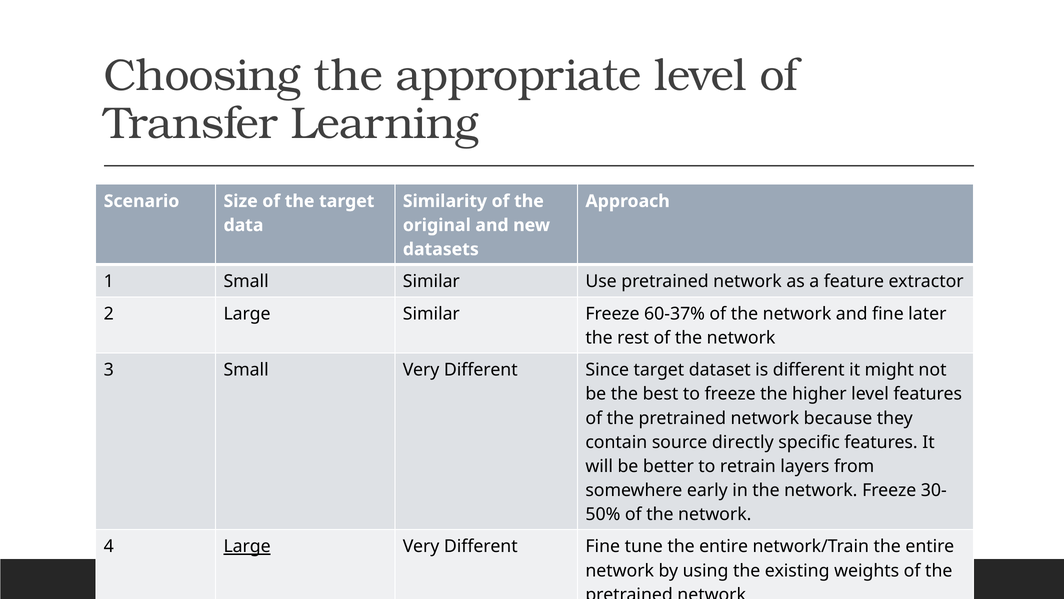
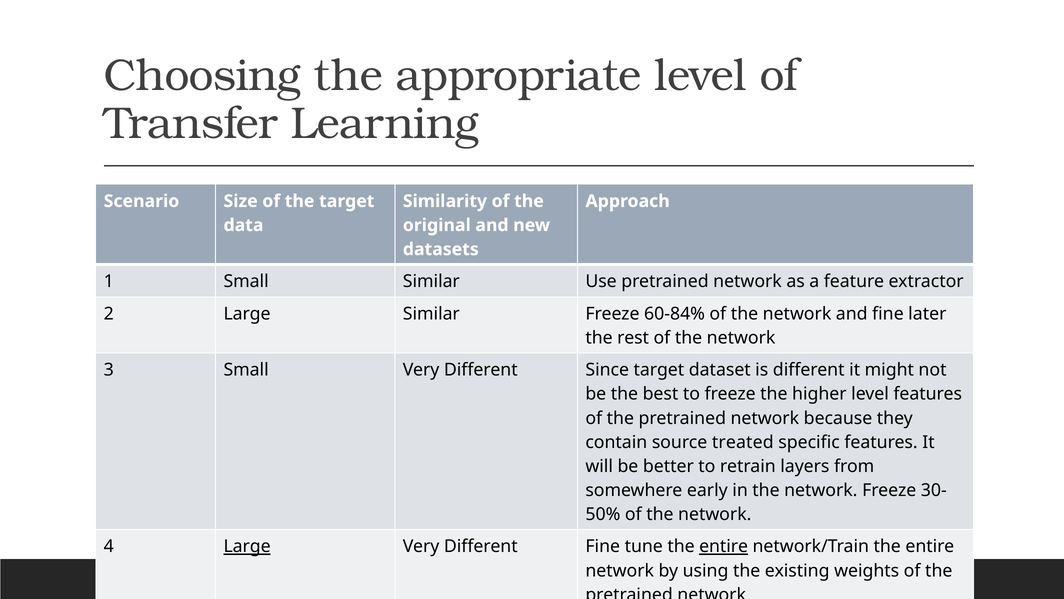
60-37%: 60-37% -> 60-84% (675, 314)
directly: directly -> treated (743, 442)
entire underline: none -> present (724, 546)
